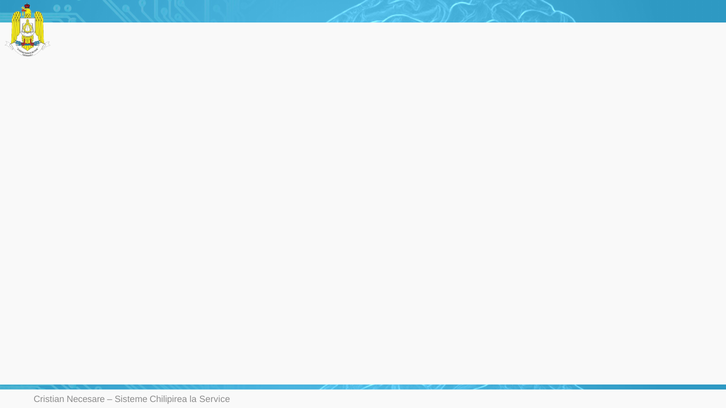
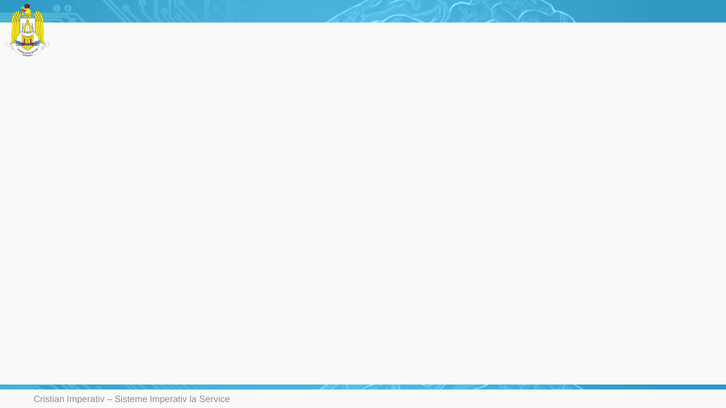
Cristian Necesare: Necesare -> Imperativ (86, 400)
Sisteme Chilipirea: Chilipirea -> Imperativ (168, 400)
